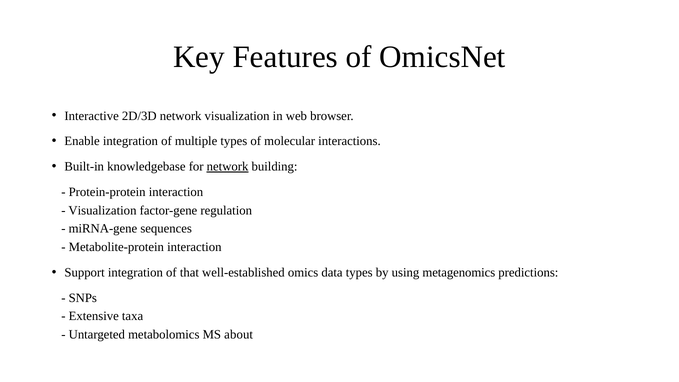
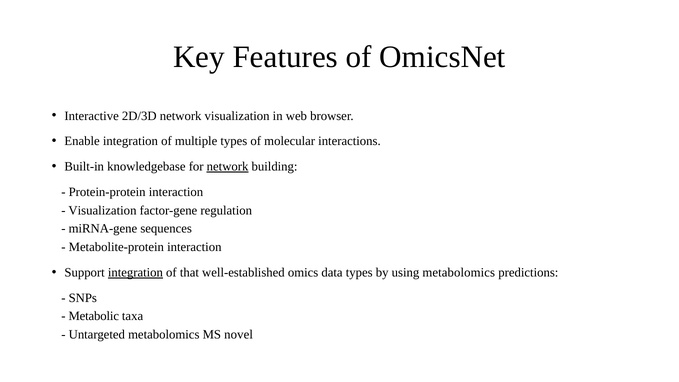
integration underline: none -> present (135, 272)
using metagenomics: metagenomics -> metabolomics (459, 272)
Extensive: Extensive -> Metabolic (94, 316)
about: about -> novel (239, 334)
